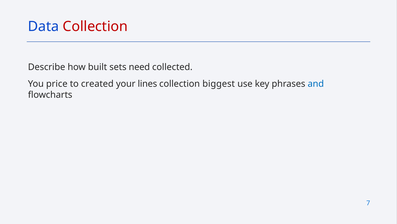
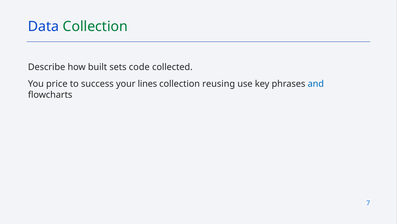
Collection colour: red -> green (95, 26)
need: need -> code (139, 67)
created: created -> success (97, 84)
biggest: biggest -> reusing (219, 84)
